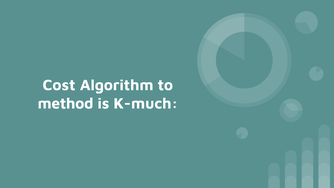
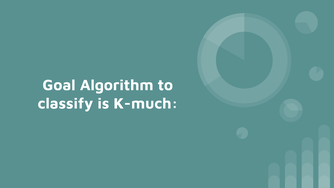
Cost: Cost -> Goal (59, 85)
method: method -> classify (65, 103)
